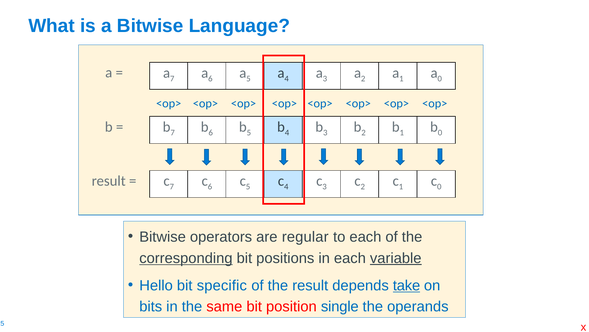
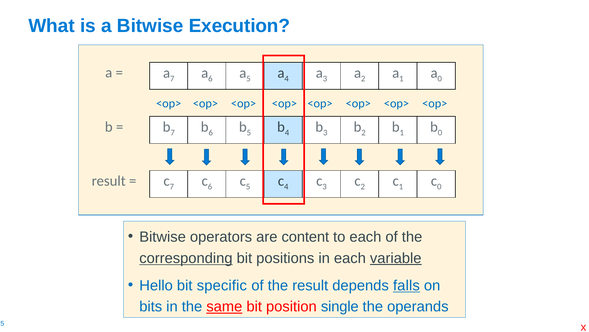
Language: Language -> Execution (239, 26)
regular: regular -> content (305, 236)
take: take -> falls (406, 285)
same underline: none -> present (224, 306)
